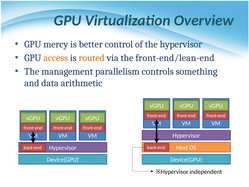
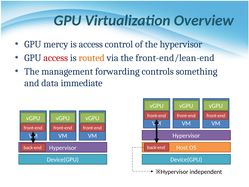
is better: better -> access (91, 44)
access colour: orange -> red (56, 58)
parallelism: parallelism -> forwarding (117, 71)
arithmetic: arithmetic -> immediate (82, 83)
